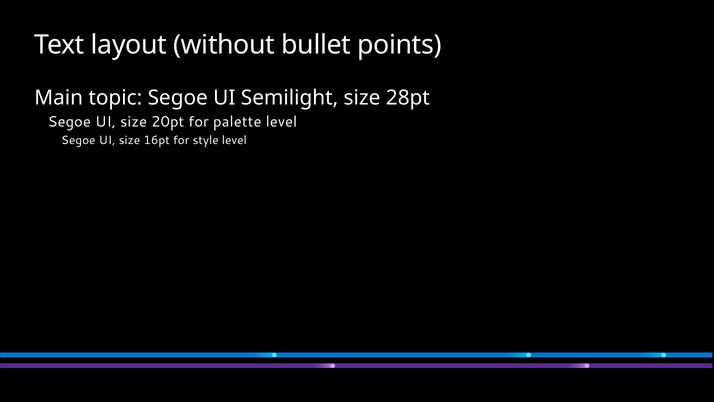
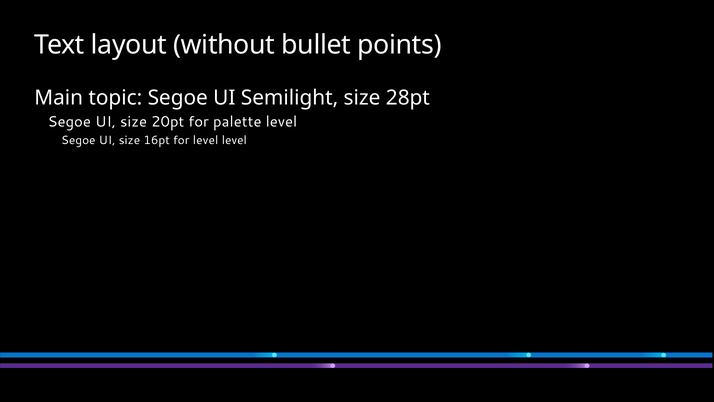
for style: style -> level (206, 140)
